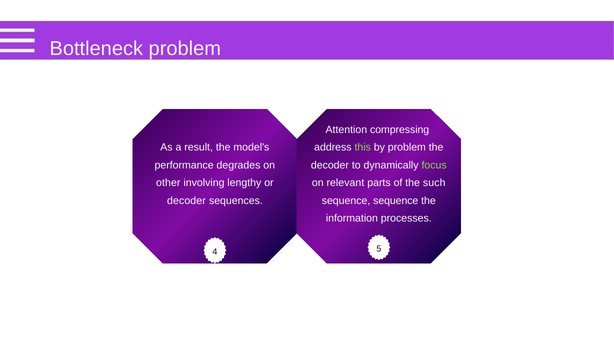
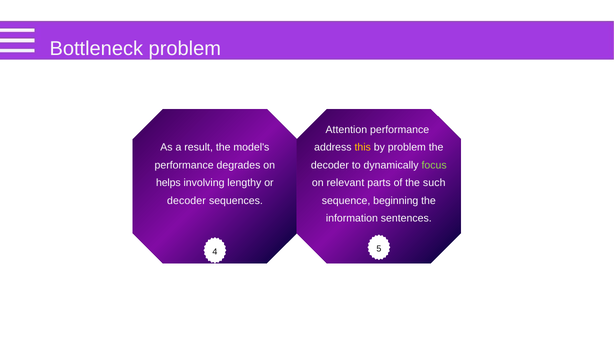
Attention compressing: compressing -> performance (400, 130)
this colour: light green -> yellow (363, 148)
other: other -> helps (168, 183)
sequence sequence: sequence -> beginning (396, 201)
processes: processes -> sentences (406, 219)
